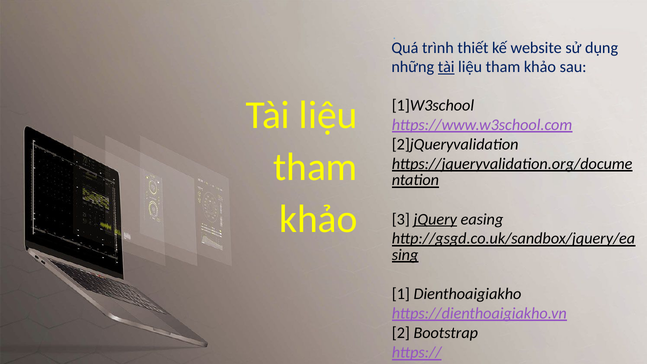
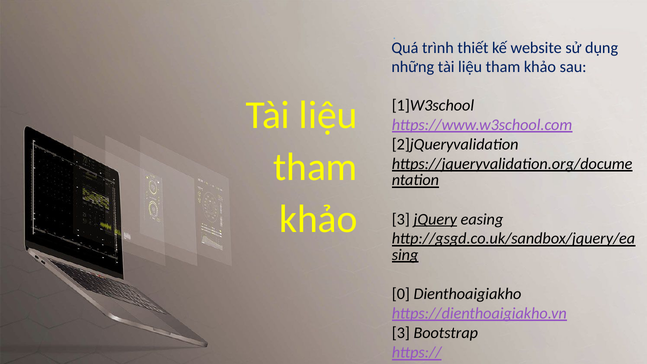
tài underline: present -> none (446, 67)
1: 1 -> 0 (401, 294)
2: 2 -> 3 (401, 333)
